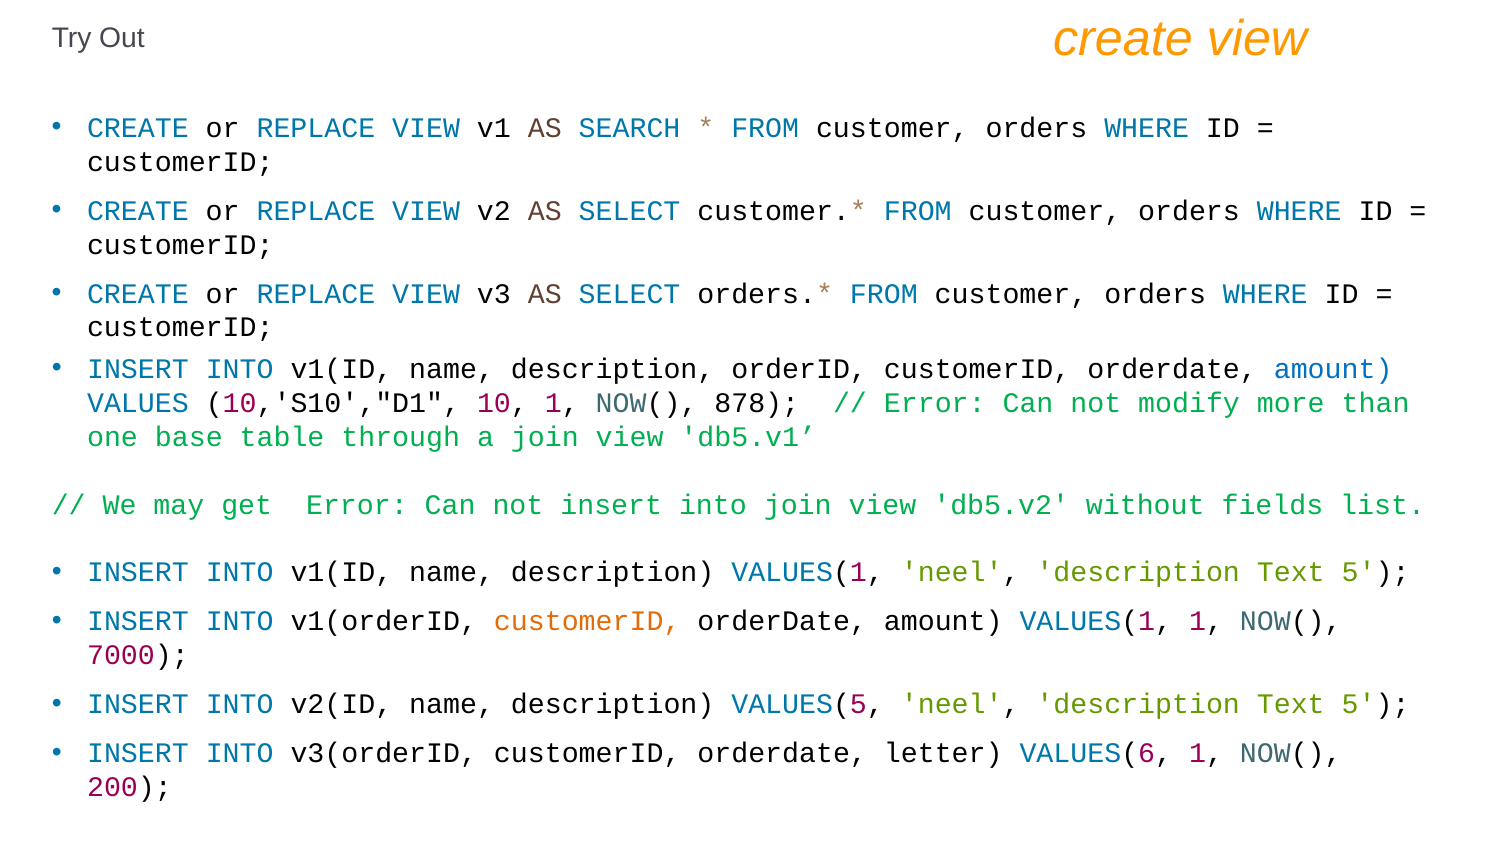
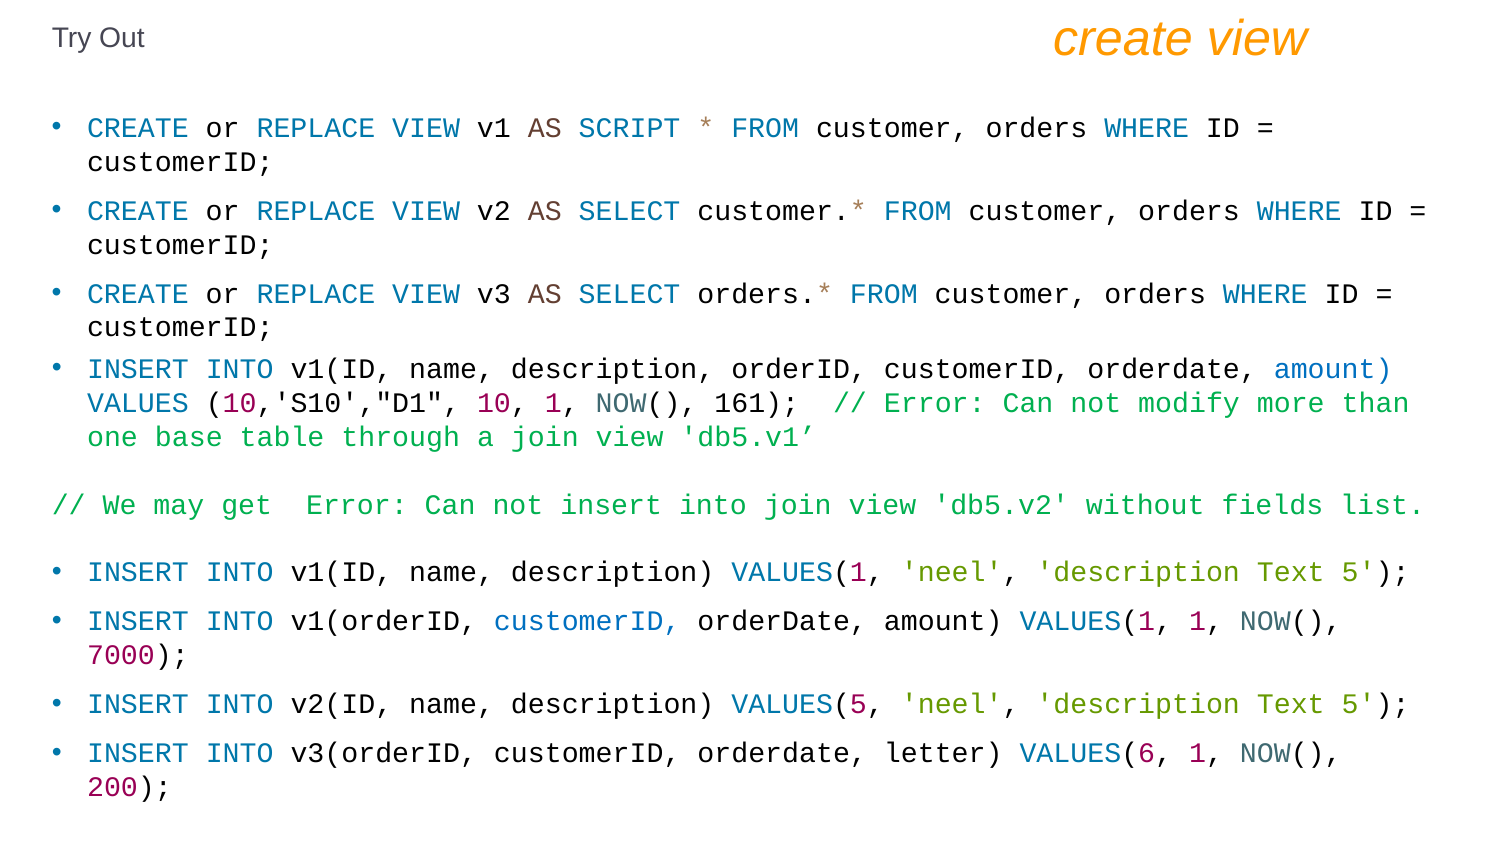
SEARCH: SEARCH -> SCRIPT (630, 128)
878: 878 -> 161 (757, 403)
customerID colour: orange -> blue (587, 621)
